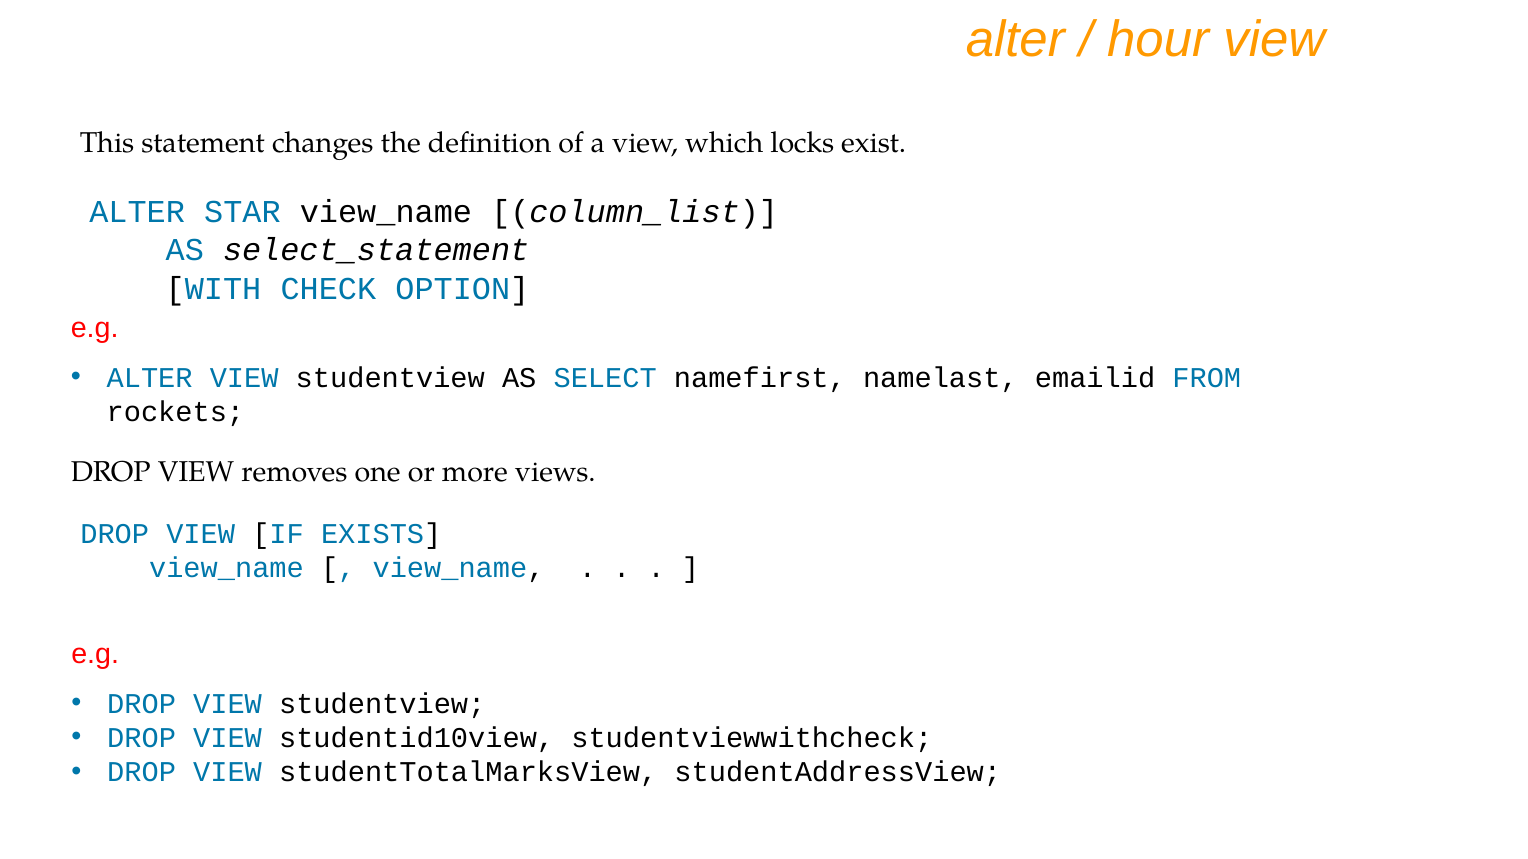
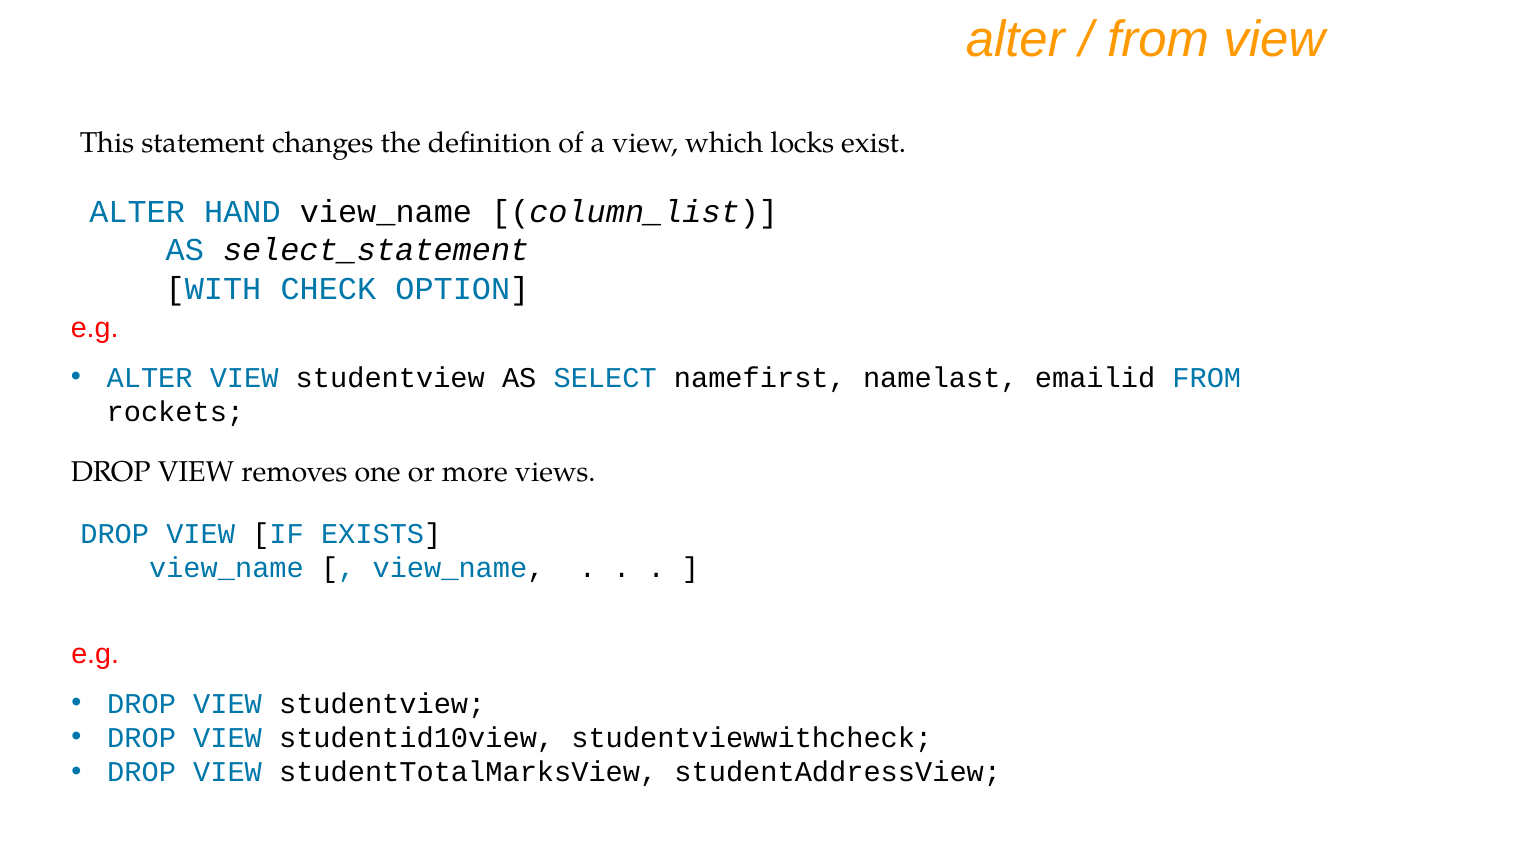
hour: hour -> from (1158, 40)
STAR: STAR -> HAND (242, 212)
